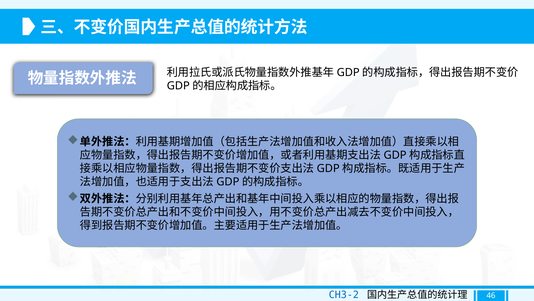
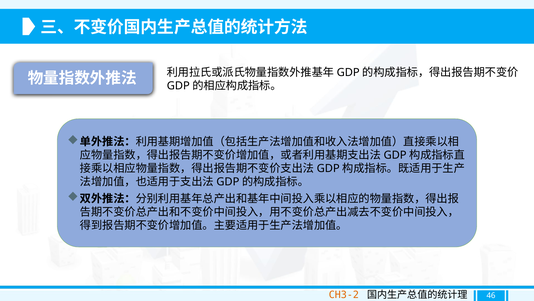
CH3-2 colour: blue -> orange (344, 294)
